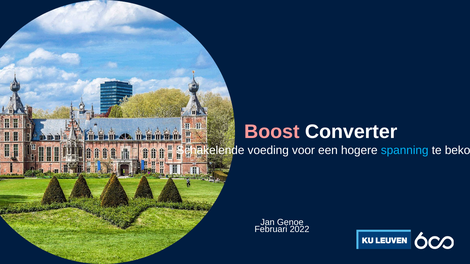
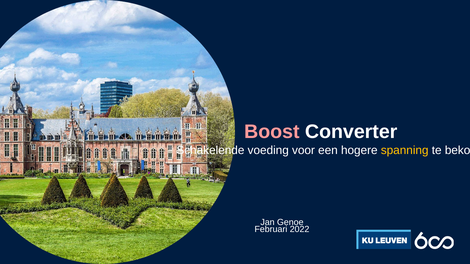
spanning colour: light blue -> yellow (405, 151)
